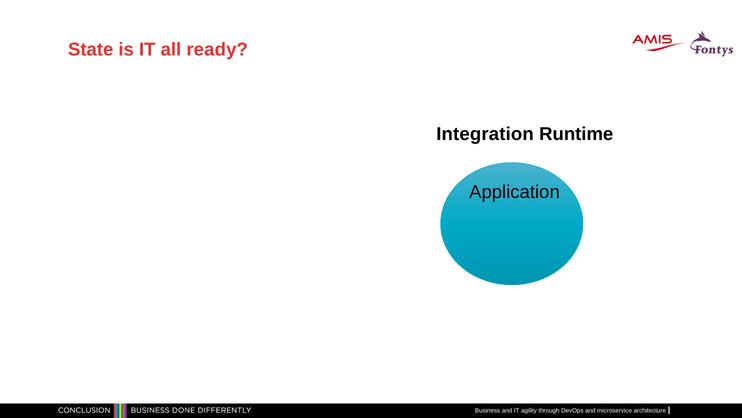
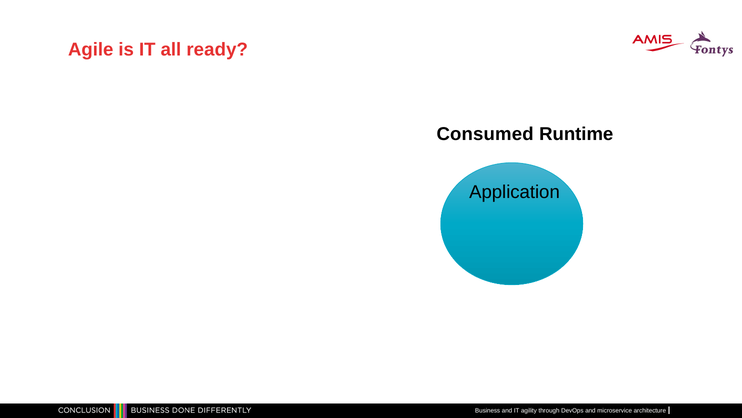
State: State -> Agile (91, 50)
Integration: Integration -> Consumed (485, 134)
